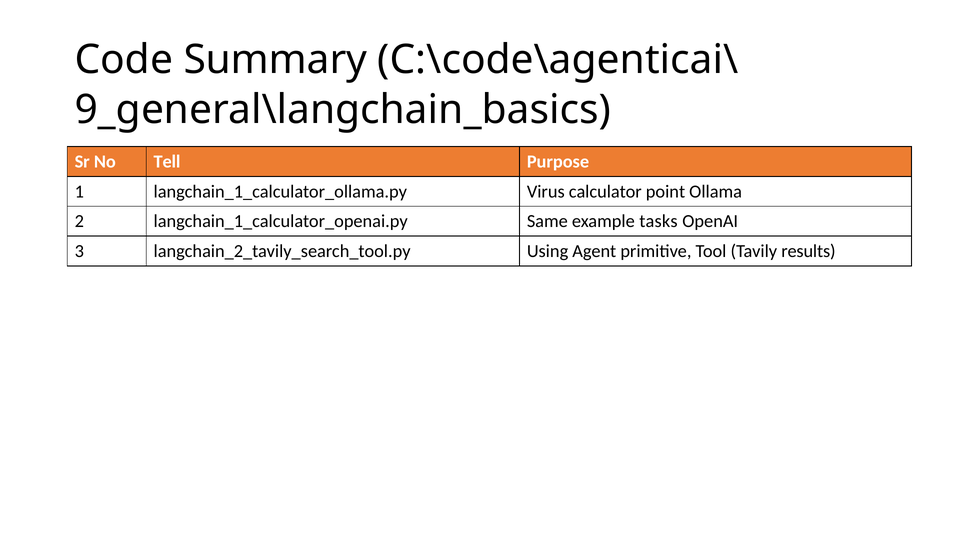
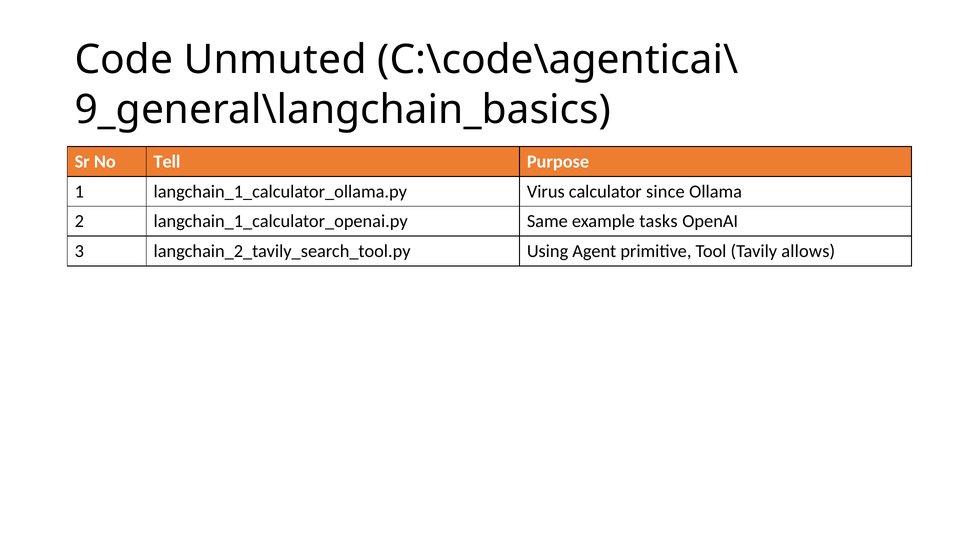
Summary: Summary -> Unmuted (275, 60)
point: point -> since (665, 191)
results: results -> allows (808, 251)
